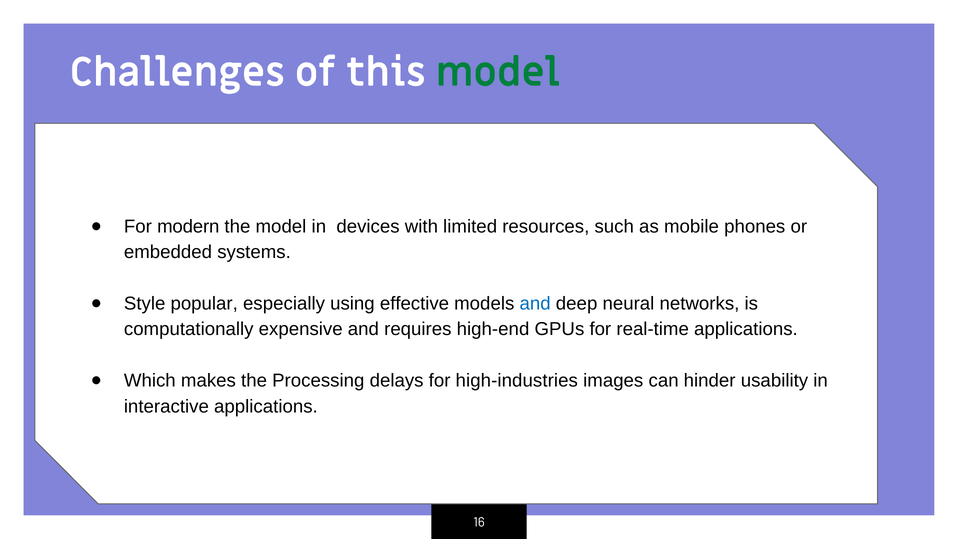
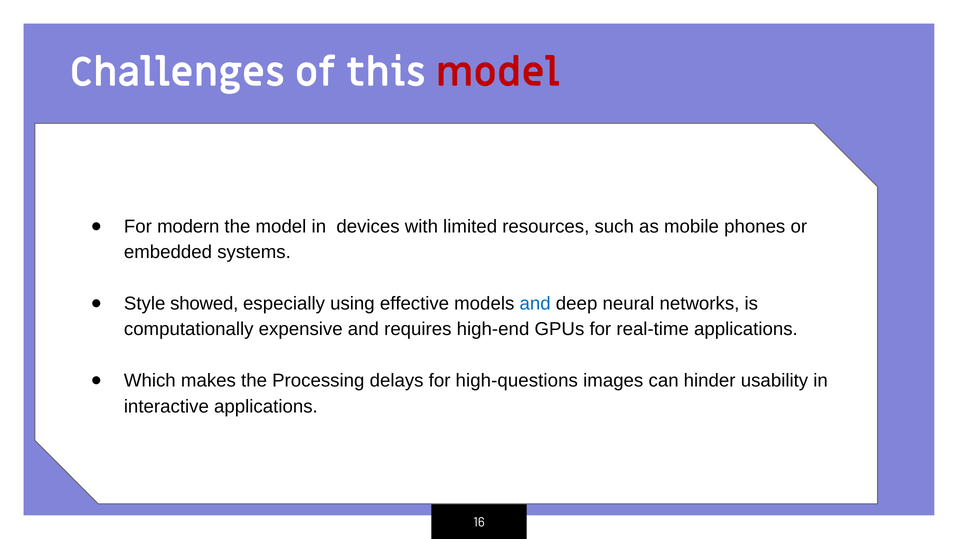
model colour: green -> red (498, 72)
popular: popular -> showed (204, 304)
high-industries: high-industries -> high-questions (517, 381)
